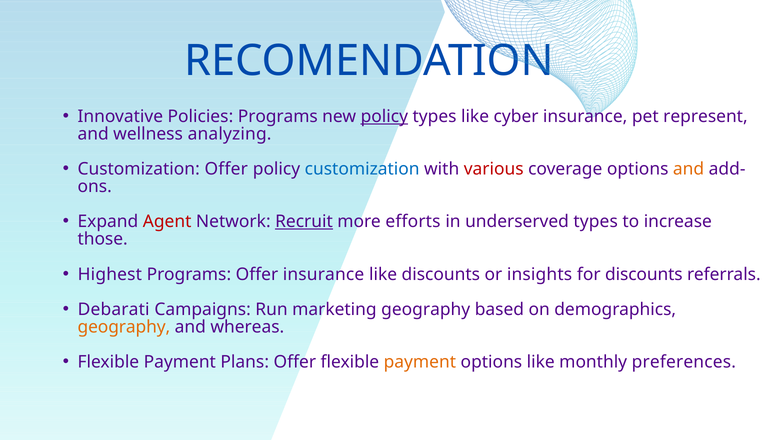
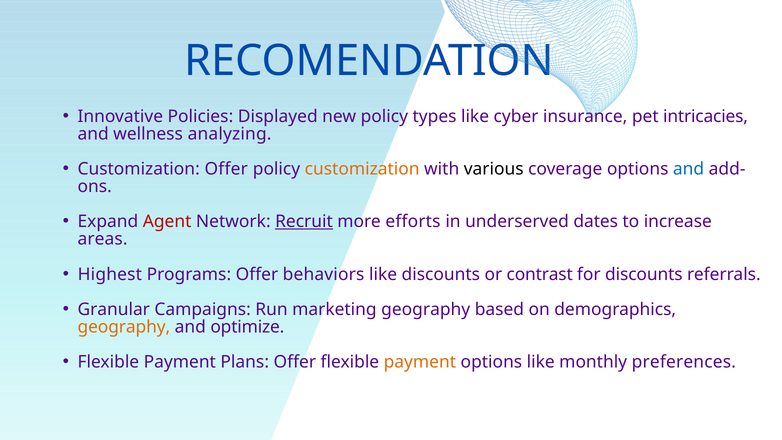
Policies Programs: Programs -> Displayed (278, 116)
policy underline: present -> none (384, 116)
represent: represent -> intricacies (706, 116)
customization colour: blue -> orange (362, 169)
various colour: red -> black (494, 169)
and colour: orange -> blue (689, 169)
underserved types: types -> dates (596, 222)
those: those -> areas (103, 239)
Offer insurance: insurance -> behaviors (324, 274)
insights: insights -> contrast (540, 274)
Debarati: Debarati -> Granular (114, 309)
whereas: whereas -> optimize (247, 327)
